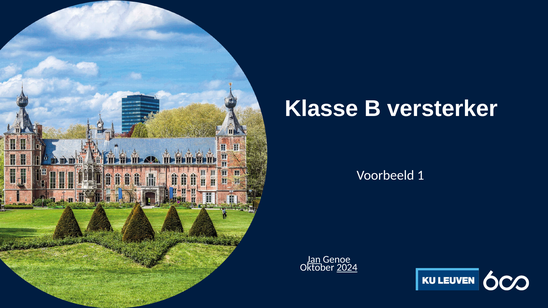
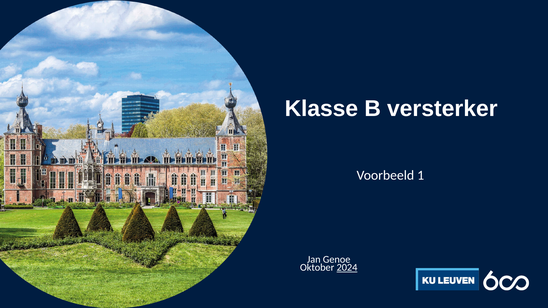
Jan underline: present -> none (314, 260)
